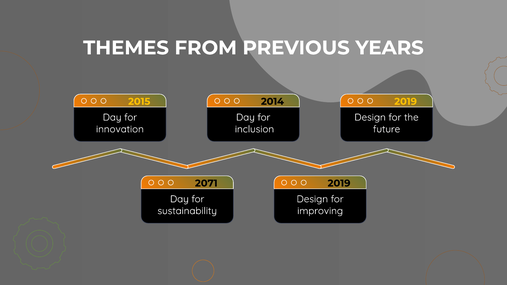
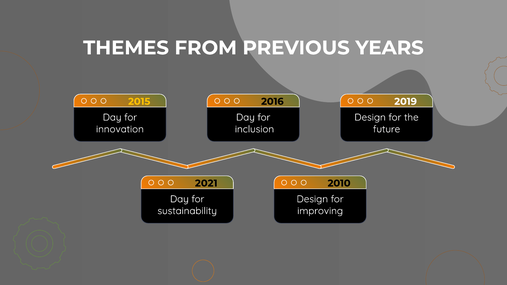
2014: 2014 -> 2016 (272, 102)
2019 colour: yellow -> white (406, 102)
2071: 2071 -> 2021 (206, 183)
2019: 2019 -> 2010 (339, 183)
